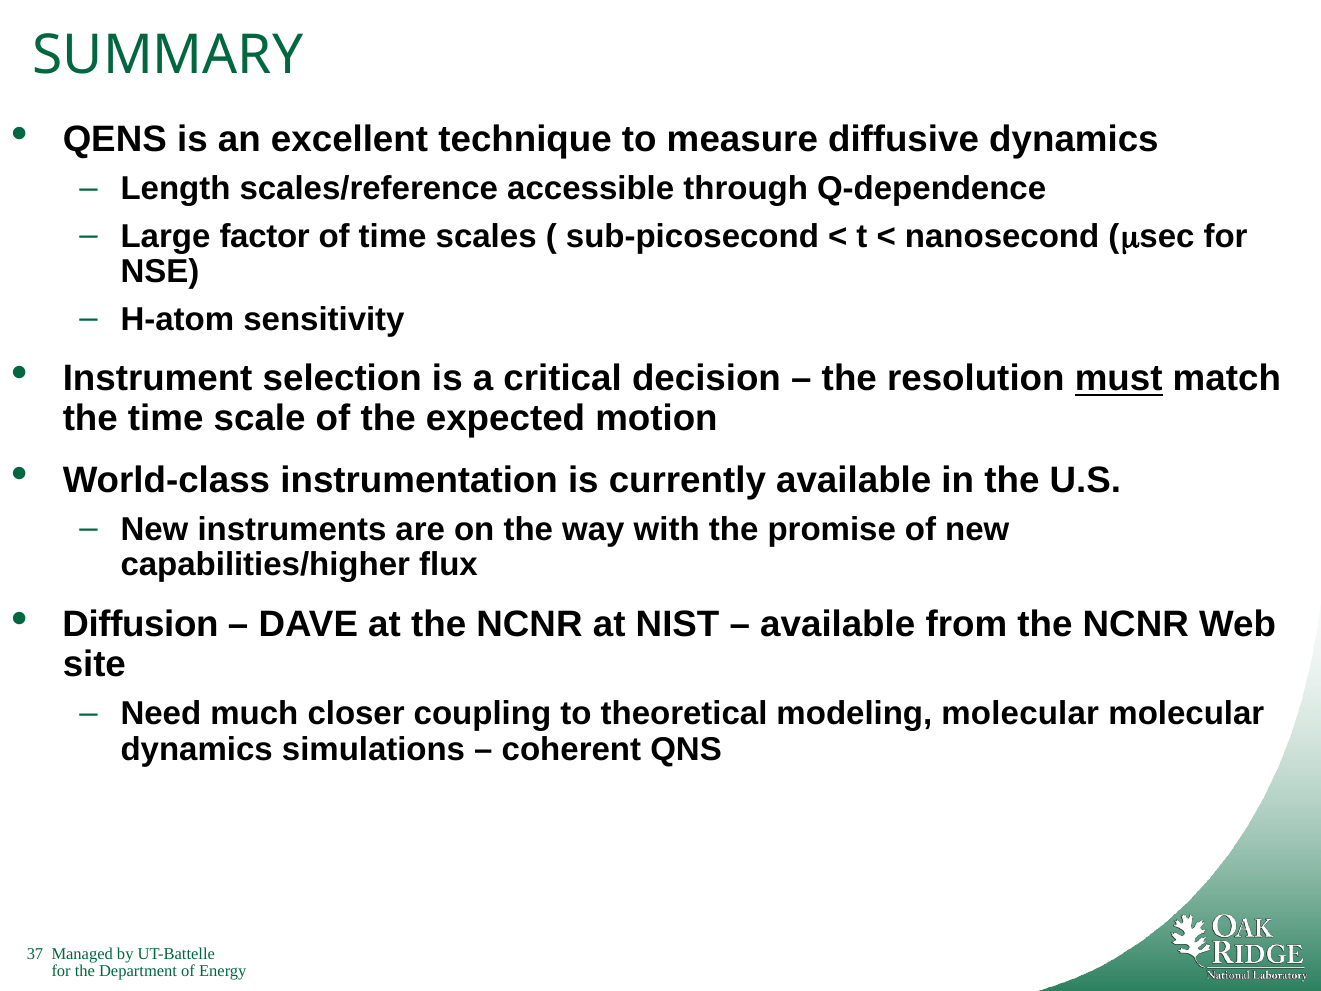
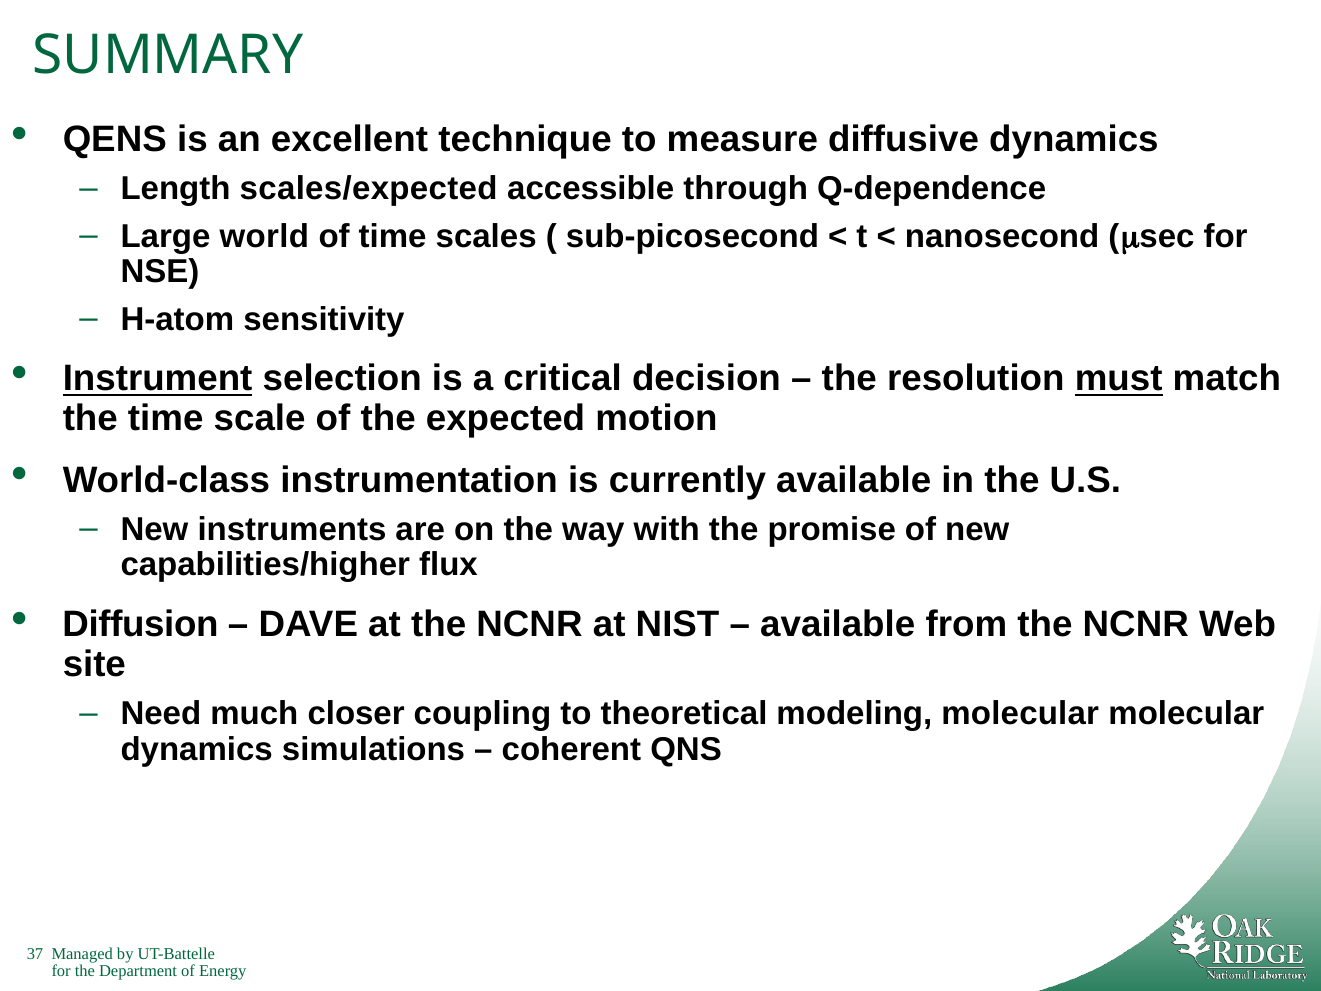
scales/reference: scales/reference -> scales/expected (369, 189)
factor: factor -> world (264, 236)
Instrument underline: none -> present (158, 379)
